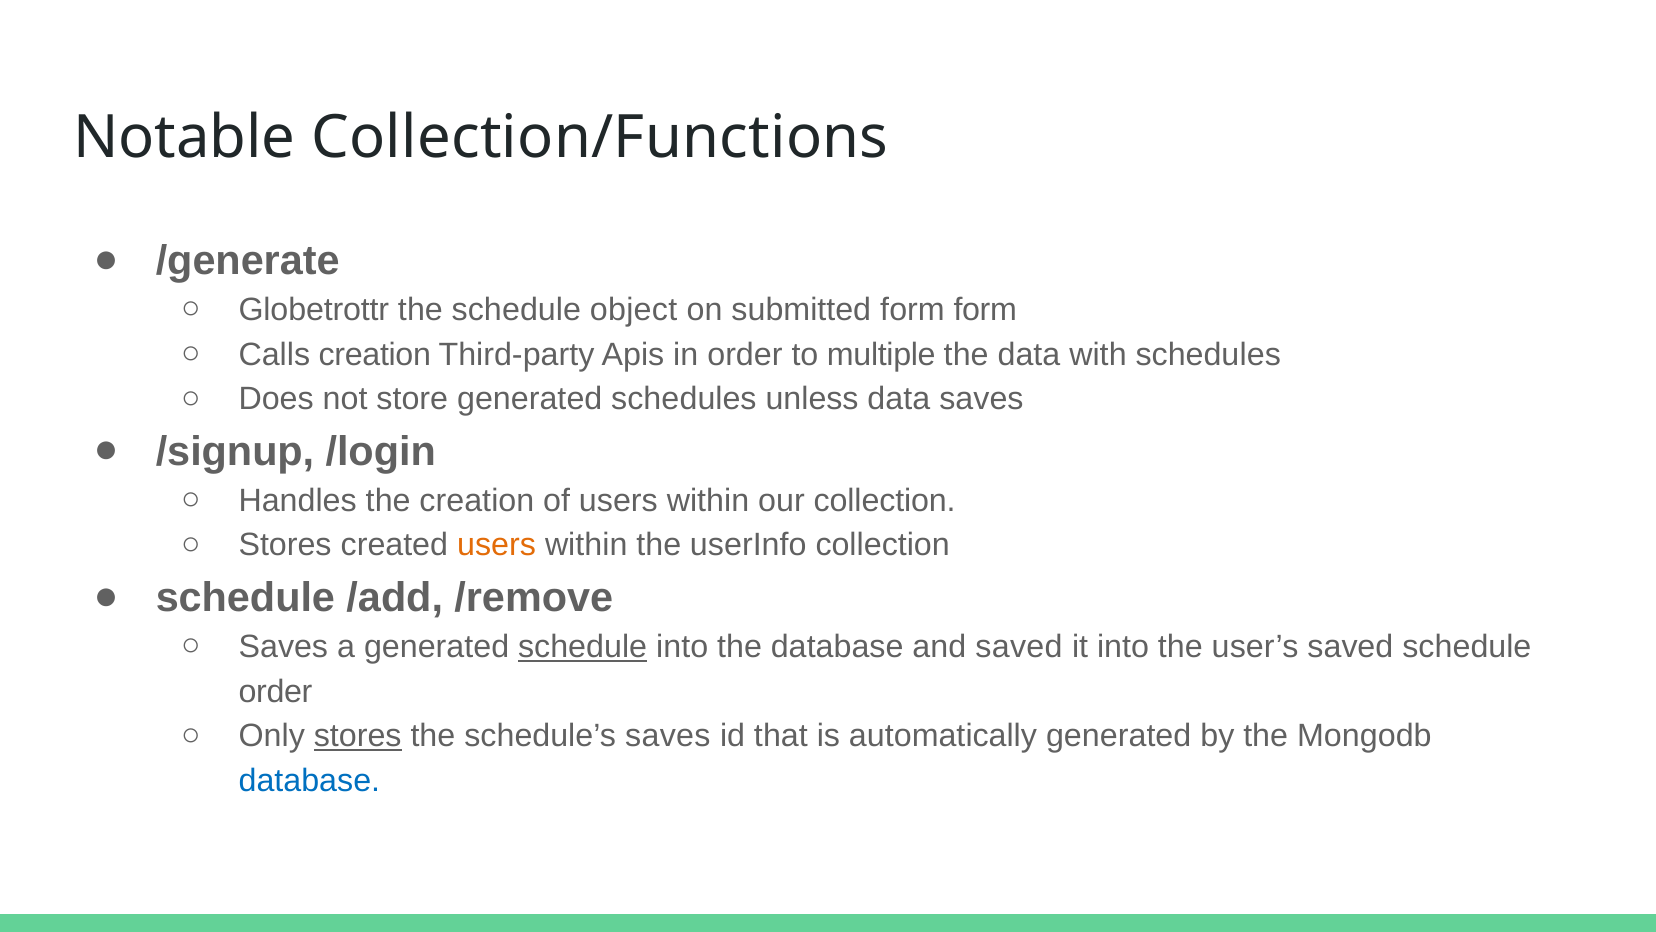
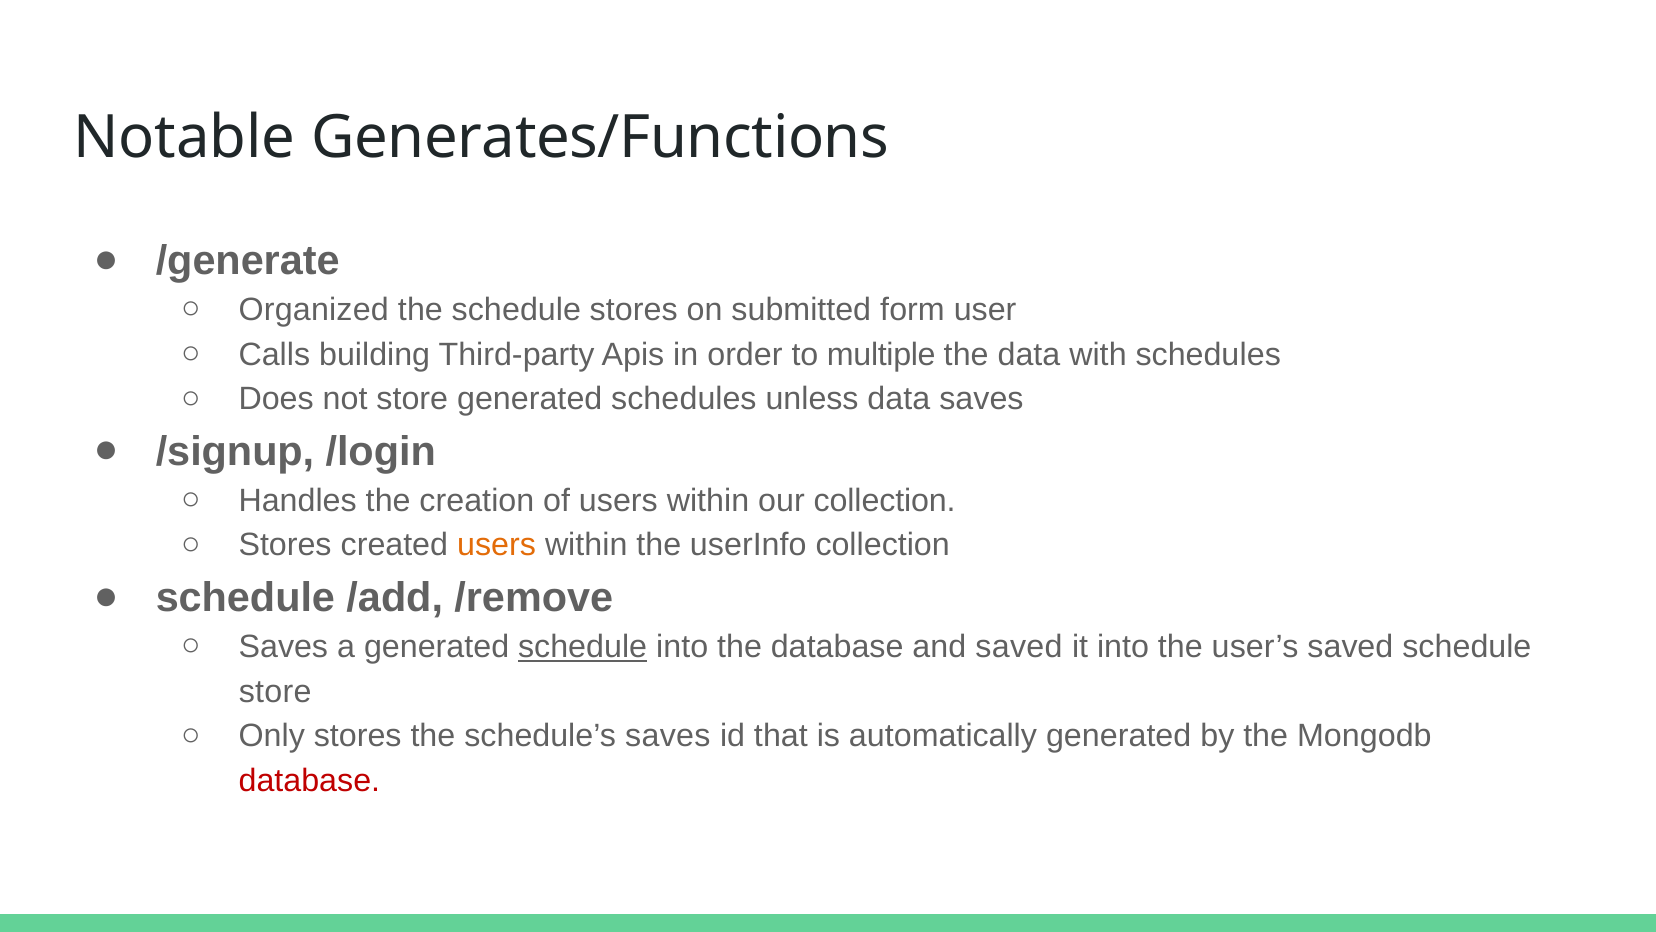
Collection/Functions: Collection/Functions -> Generates/Functions (600, 137)
Globetrottr: Globetrottr -> Organized (314, 310)
schedule object: object -> stores (634, 310)
form form: form -> user (985, 310)
Calls creation: creation -> building (375, 354)
order: order -> store (275, 691)
stores underline: present -> none (358, 736)
database colour: blue -> red (309, 780)
